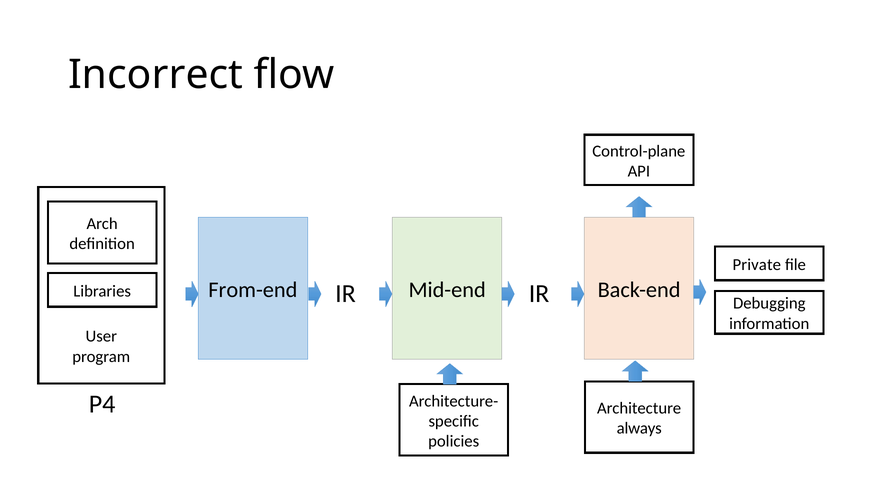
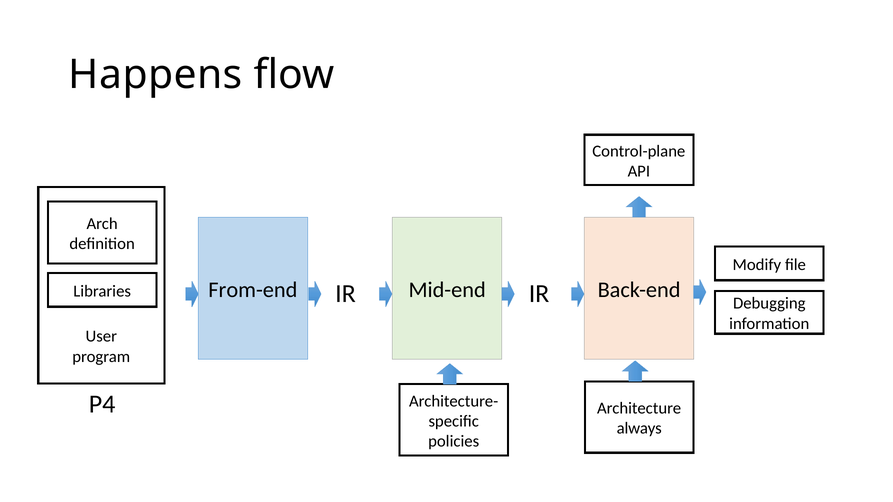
Incorrect: Incorrect -> Happens (155, 75)
Private: Private -> Modify (757, 265)
